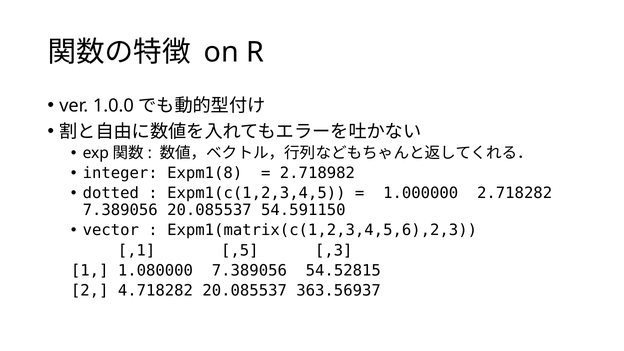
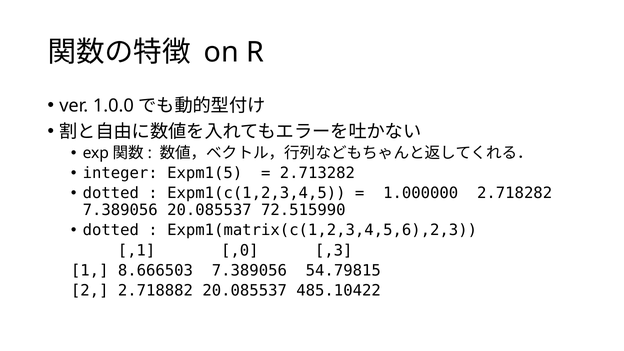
Expm1(8: Expm1(8 -> Expm1(5 (205, 173)
2.718982: 2.718982 -> 2.713282 (317, 173)
54.591150: 54.591150 -> 72.515990 (303, 210)
vector: vector -> dotted (111, 230)
,5: ,5 -> ,0 (240, 250)
1.080000: 1.080000 -> 8.666503 (155, 270)
54.52815: 54.52815 -> 54.79815 (343, 270)
4.718282: 4.718282 -> 2.718882 (155, 291)
363.56937: 363.56937 -> 485.10422 (339, 291)
